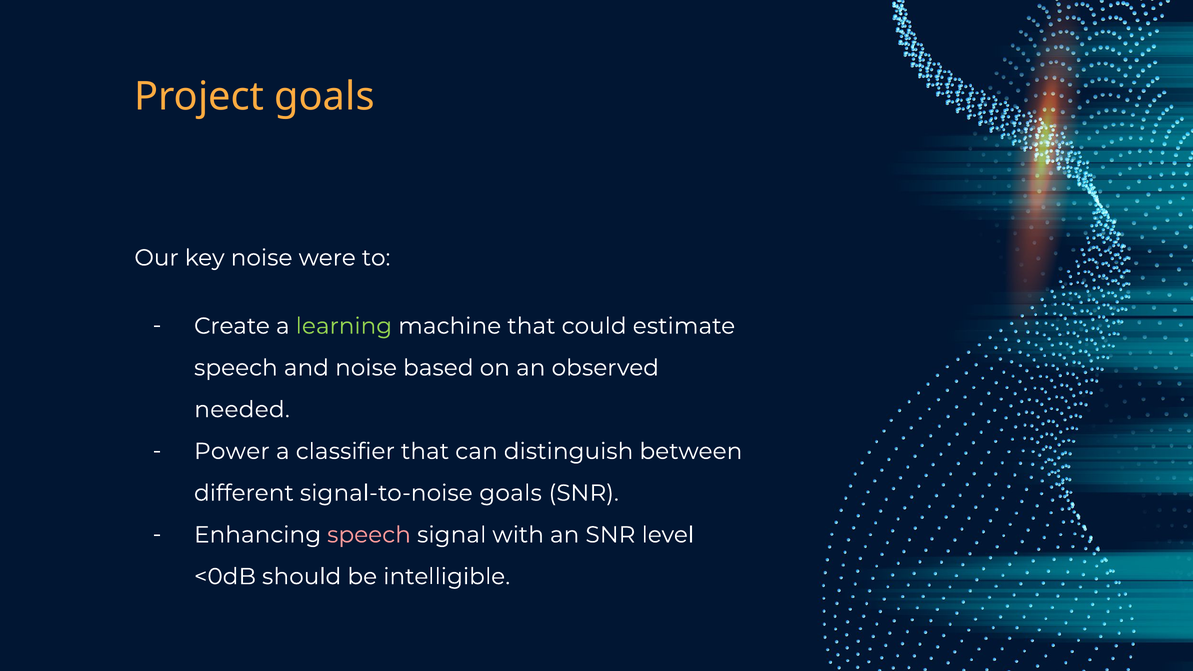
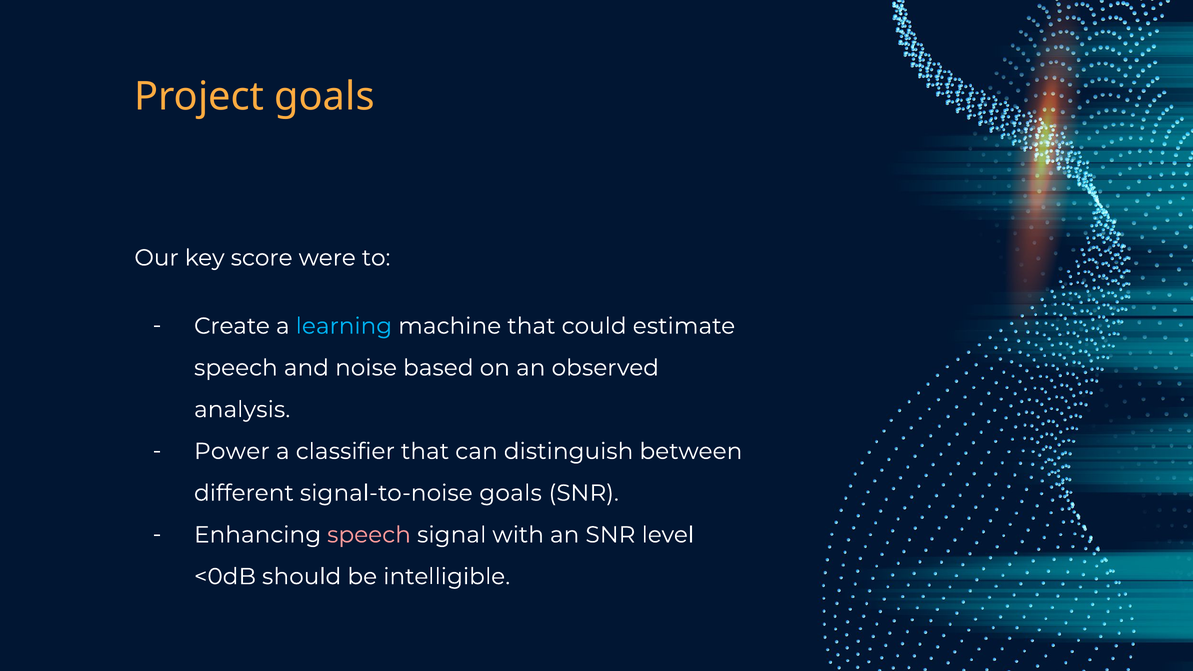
key noise: noise -> score (262, 258)
learning colour: light green -> light blue (344, 326)
needed: needed -> analysis (242, 410)
